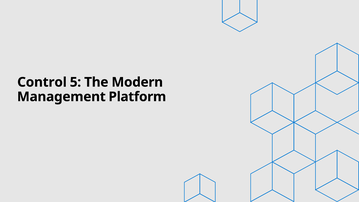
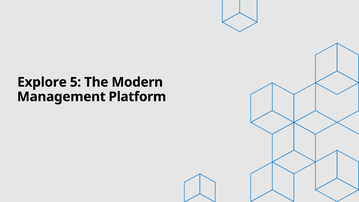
Control: Control -> Explore (42, 82)
